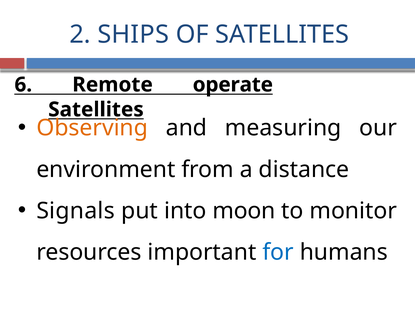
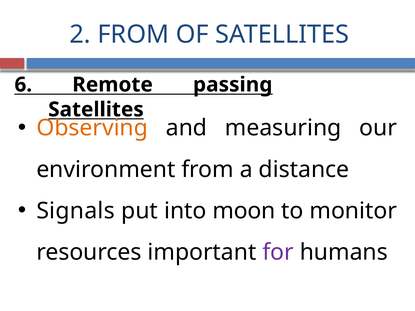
2 SHIPS: SHIPS -> FROM (133, 35)
operate: operate -> passing (233, 85)
for colour: blue -> purple (278, 253)
